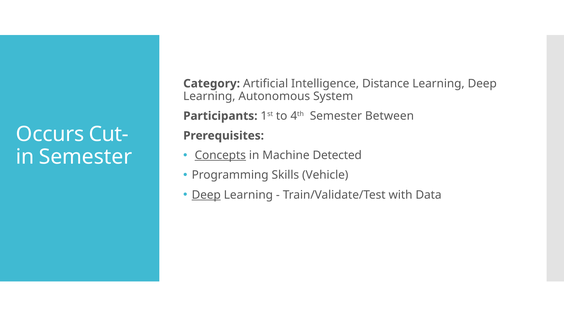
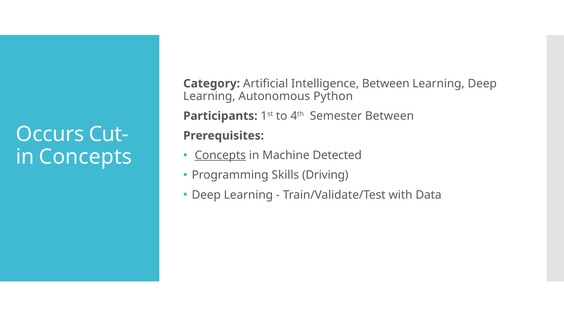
Intelligence Distance: Distance -> Between (386, 84)
System: System -> Python (333, 96)
in Semester: Semester -> Concepts (85, 157)
Vehicle: Vehicle -> Driving (325, 175)
Deep underline: present -> none (206, 195)
